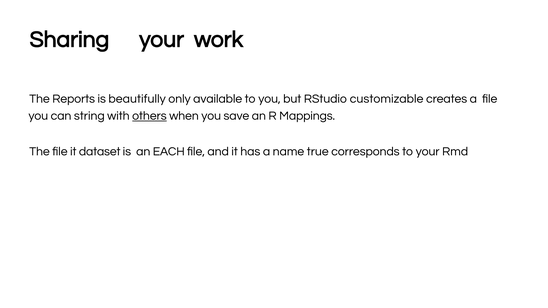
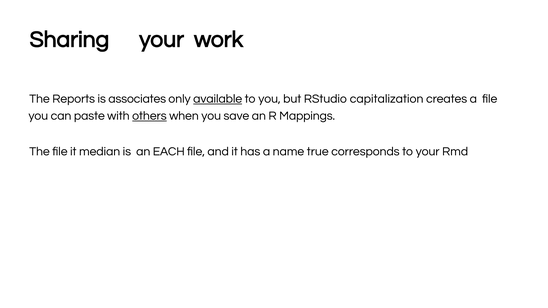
beautifully: beautifully -> associates (137, 99)
available underline: none -> present (218, 99)
customizable: customizable -> capitalization (387, 99)
string: string -> paste (89, 116)
dataset: dataset -> median (100, 152)
